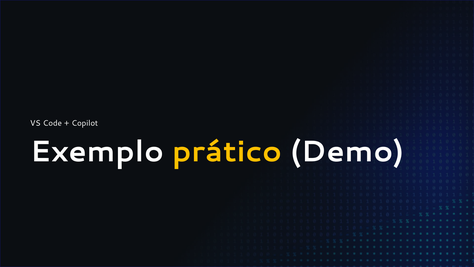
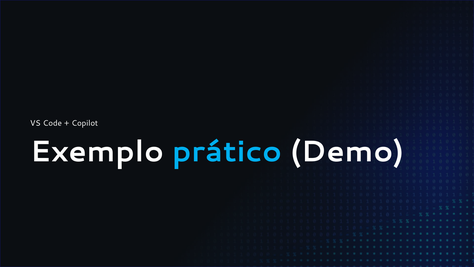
prático colour: yellow -> light blue (227, 151)
